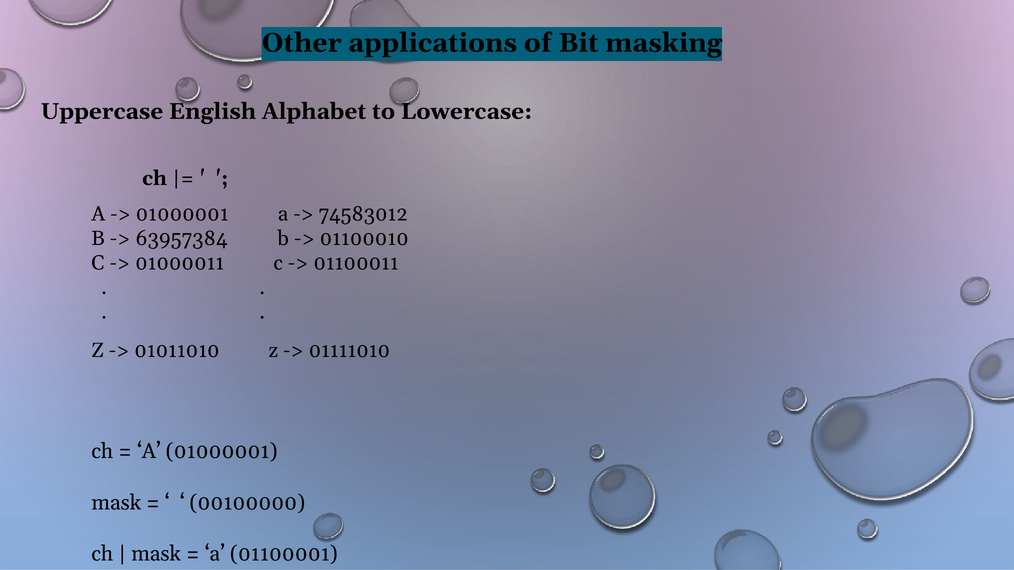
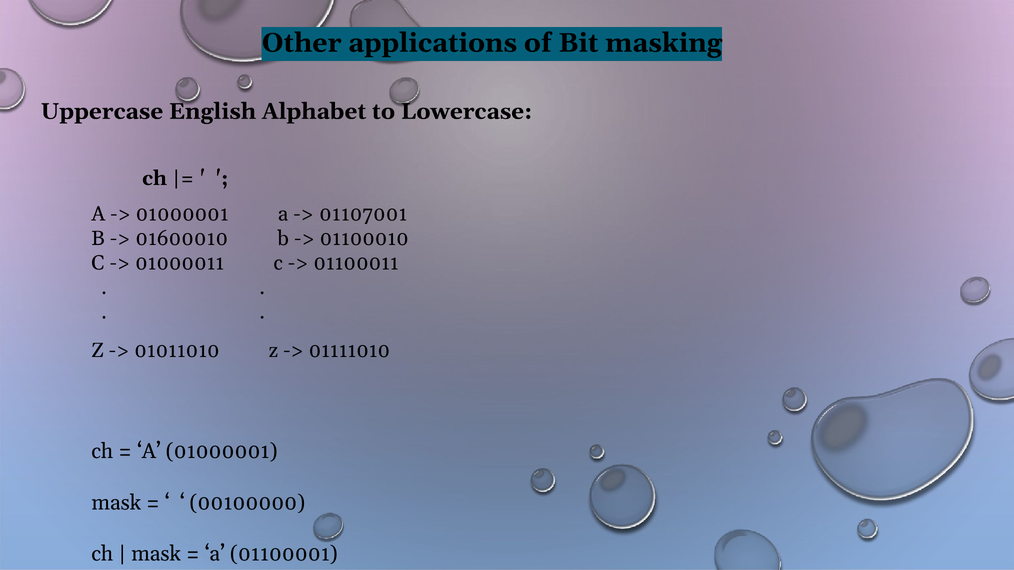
74583012: 74583012 -> 01107001 (363, 214)
63957384: 63957384 -> 01600010 (182, 239)
